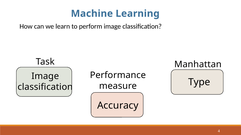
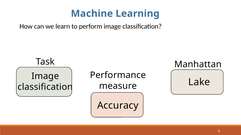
Type: Type -> Lake (199, 82)
